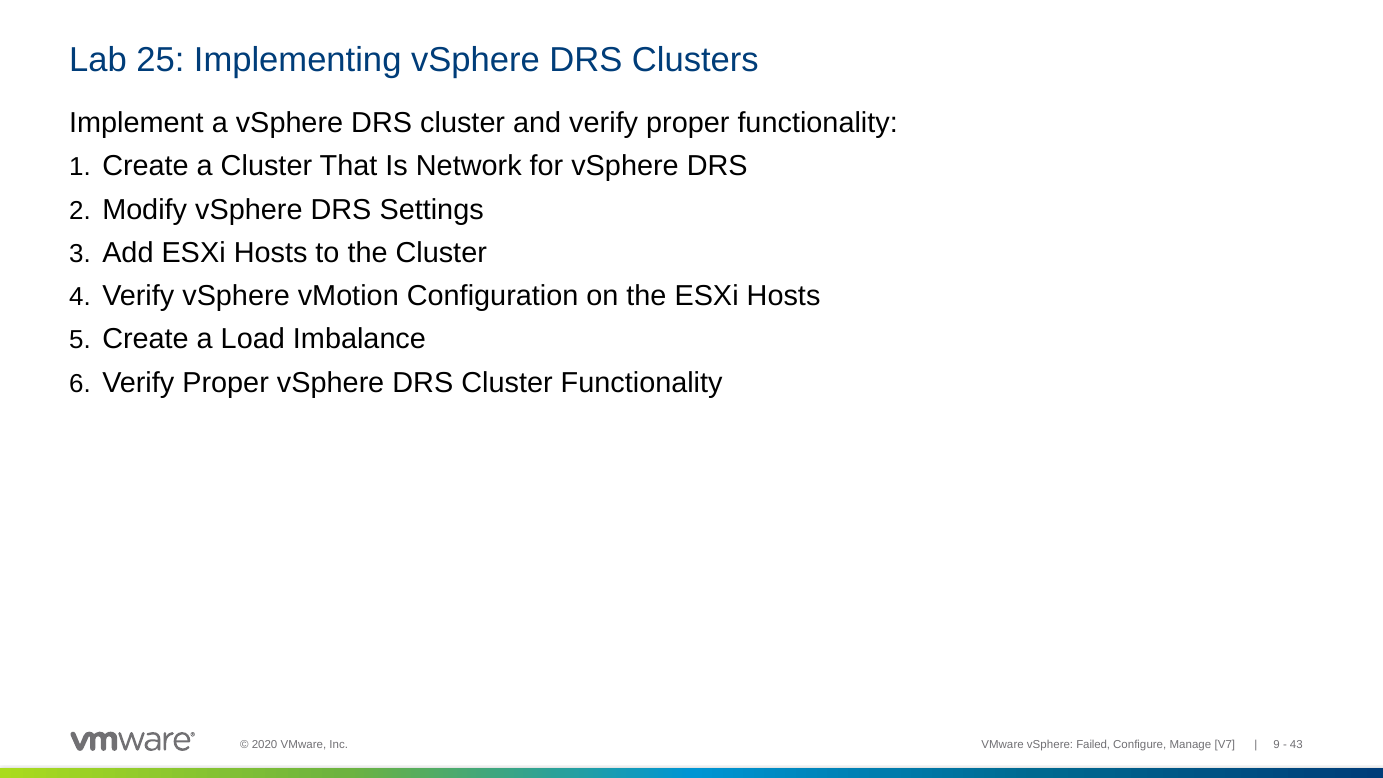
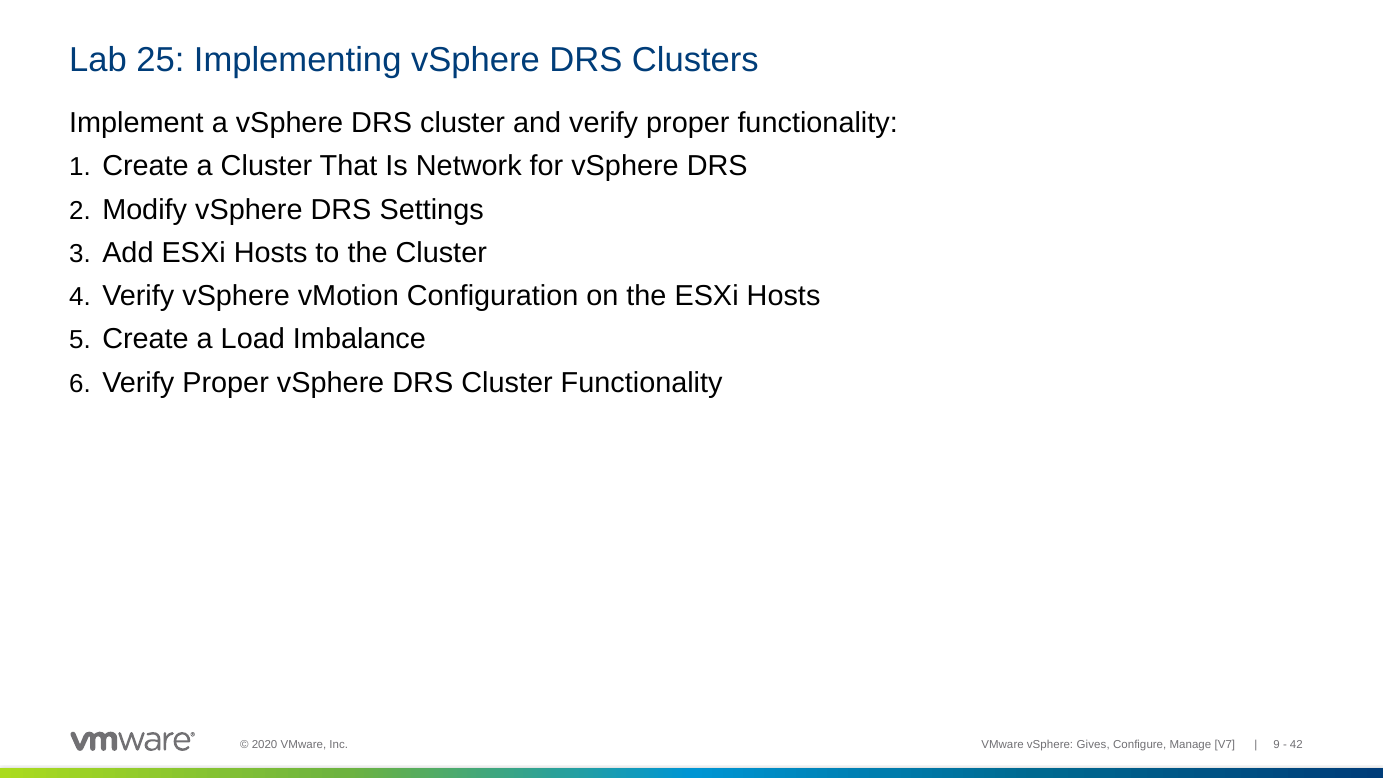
Failed: Failed -> Gives (1093, 745)
43: 43 -> 42 (1296, 745)
